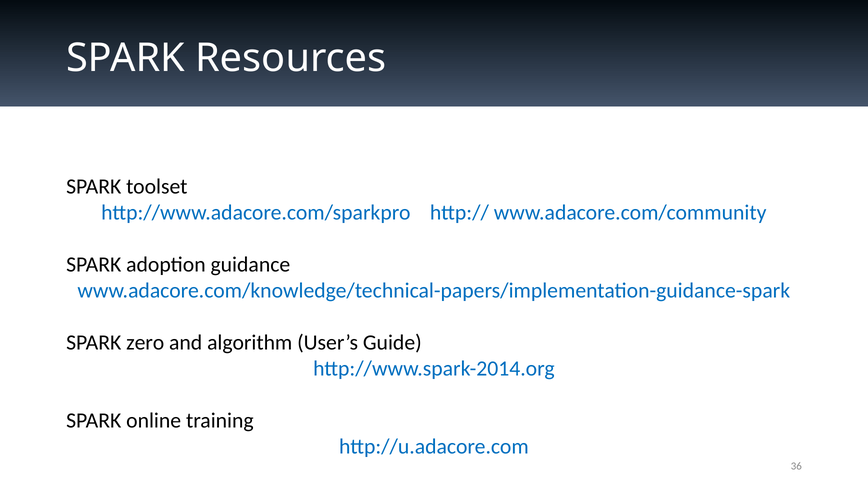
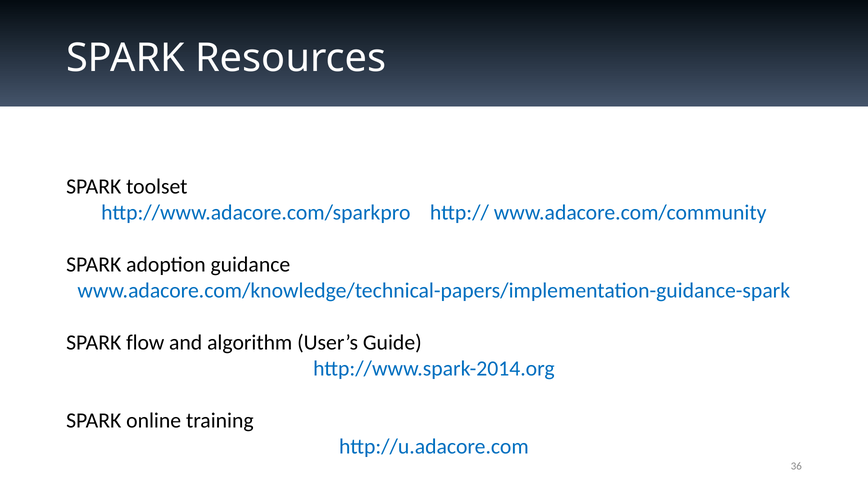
zero: zero -> flow (145, 343)
